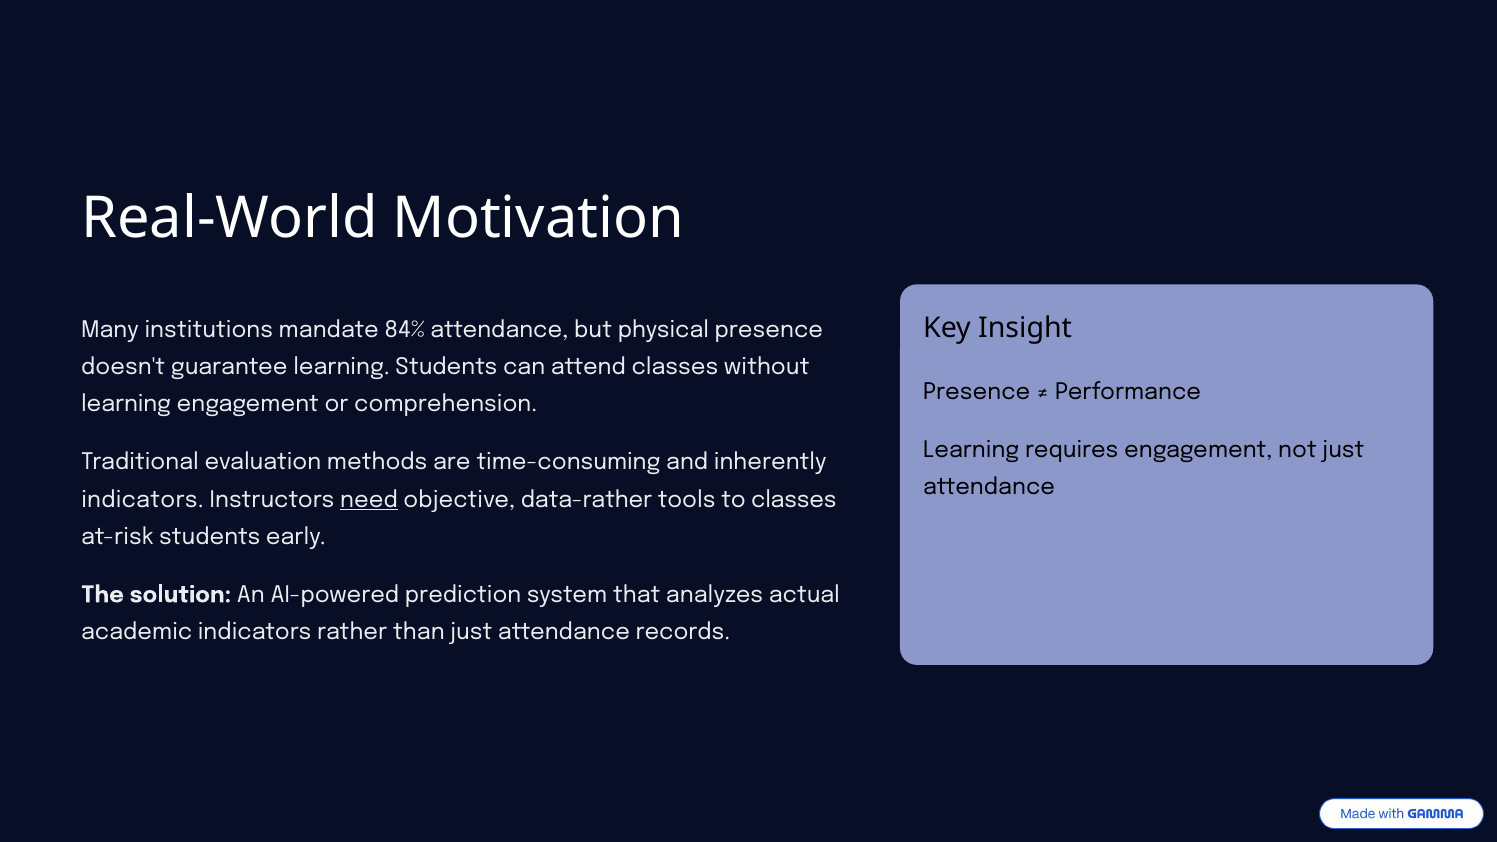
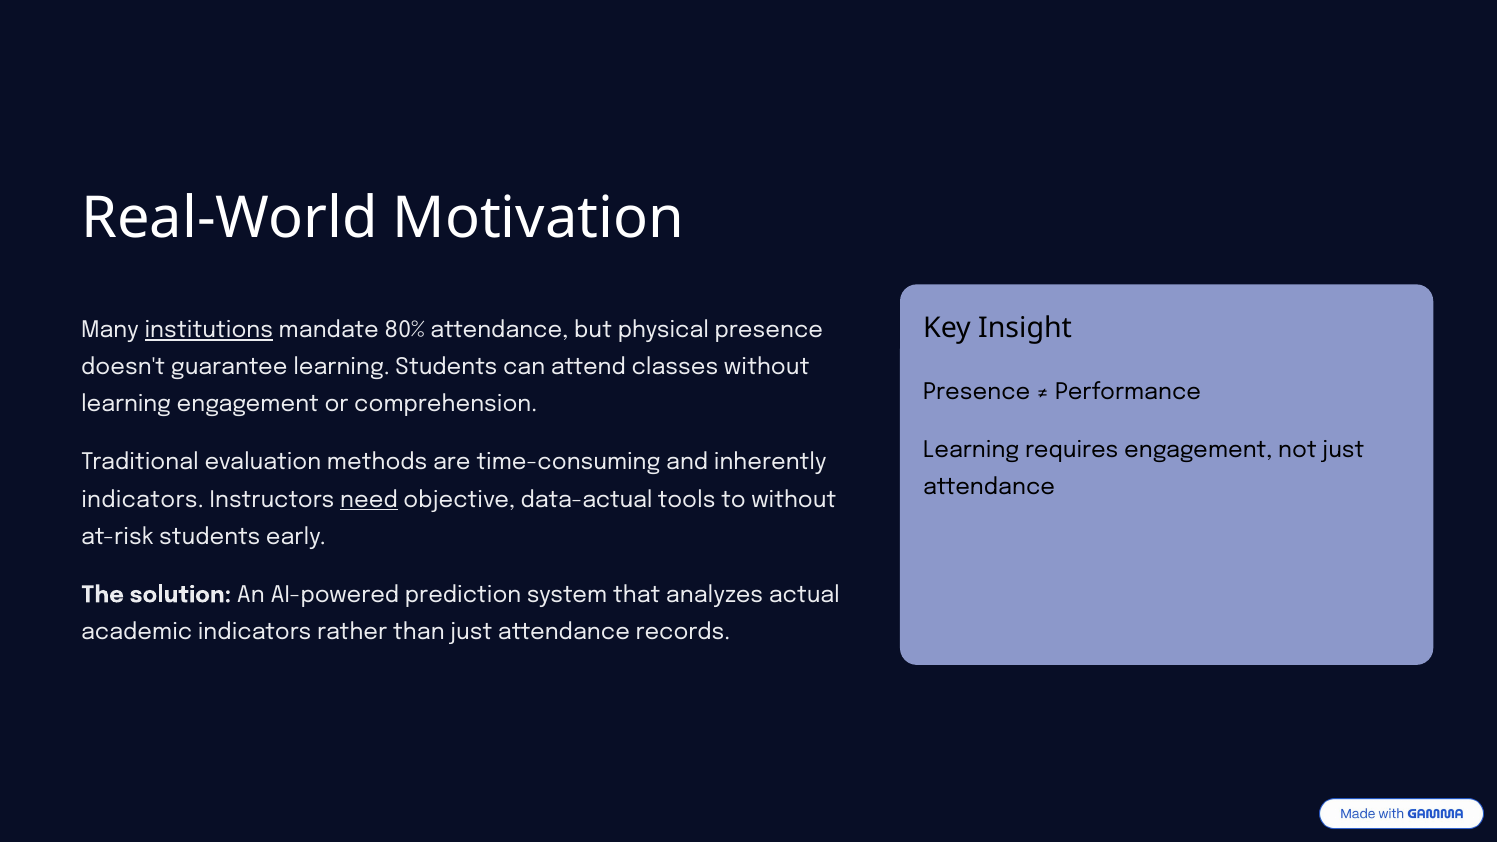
institutions underline: none -> present (209, 330)
84%: 84% -> 80% (405, 330)
data-rather: data-rather -> data-actual (587, 500)
to classes: classes -> without (794, 500)
